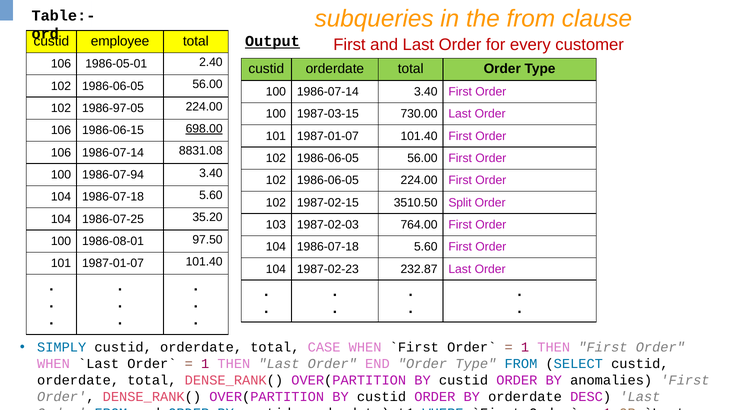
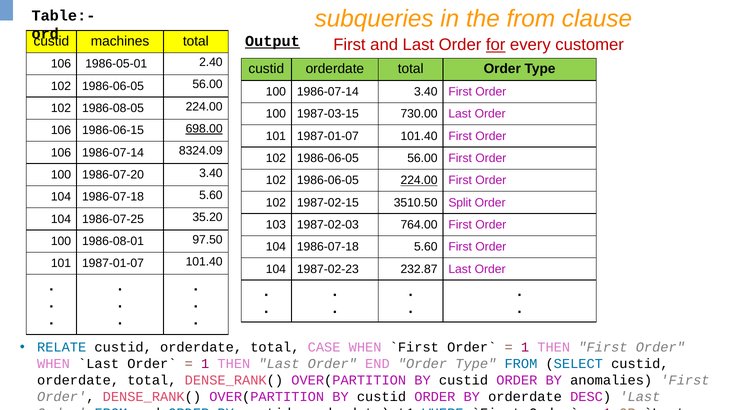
employee: employee -> machines (120, 41)
for underline: none -> present (496, 45)
1986-97-05: 1986-97-05 -> 1986-08-05 (113, 108)
8831.08: 8831.08 -> 8324.09 (201, 151)
1986-07-94: 1986-07-94 -> 1986-07-20 (113, 175)
224.00 underline: none -> present (419, 180)
SIMPLY: SIMPLY -> RELATE (62, 347)
